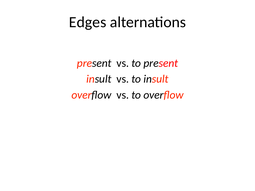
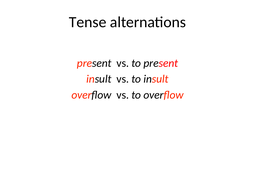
Edges: Edges -> Tense (88, 22)
